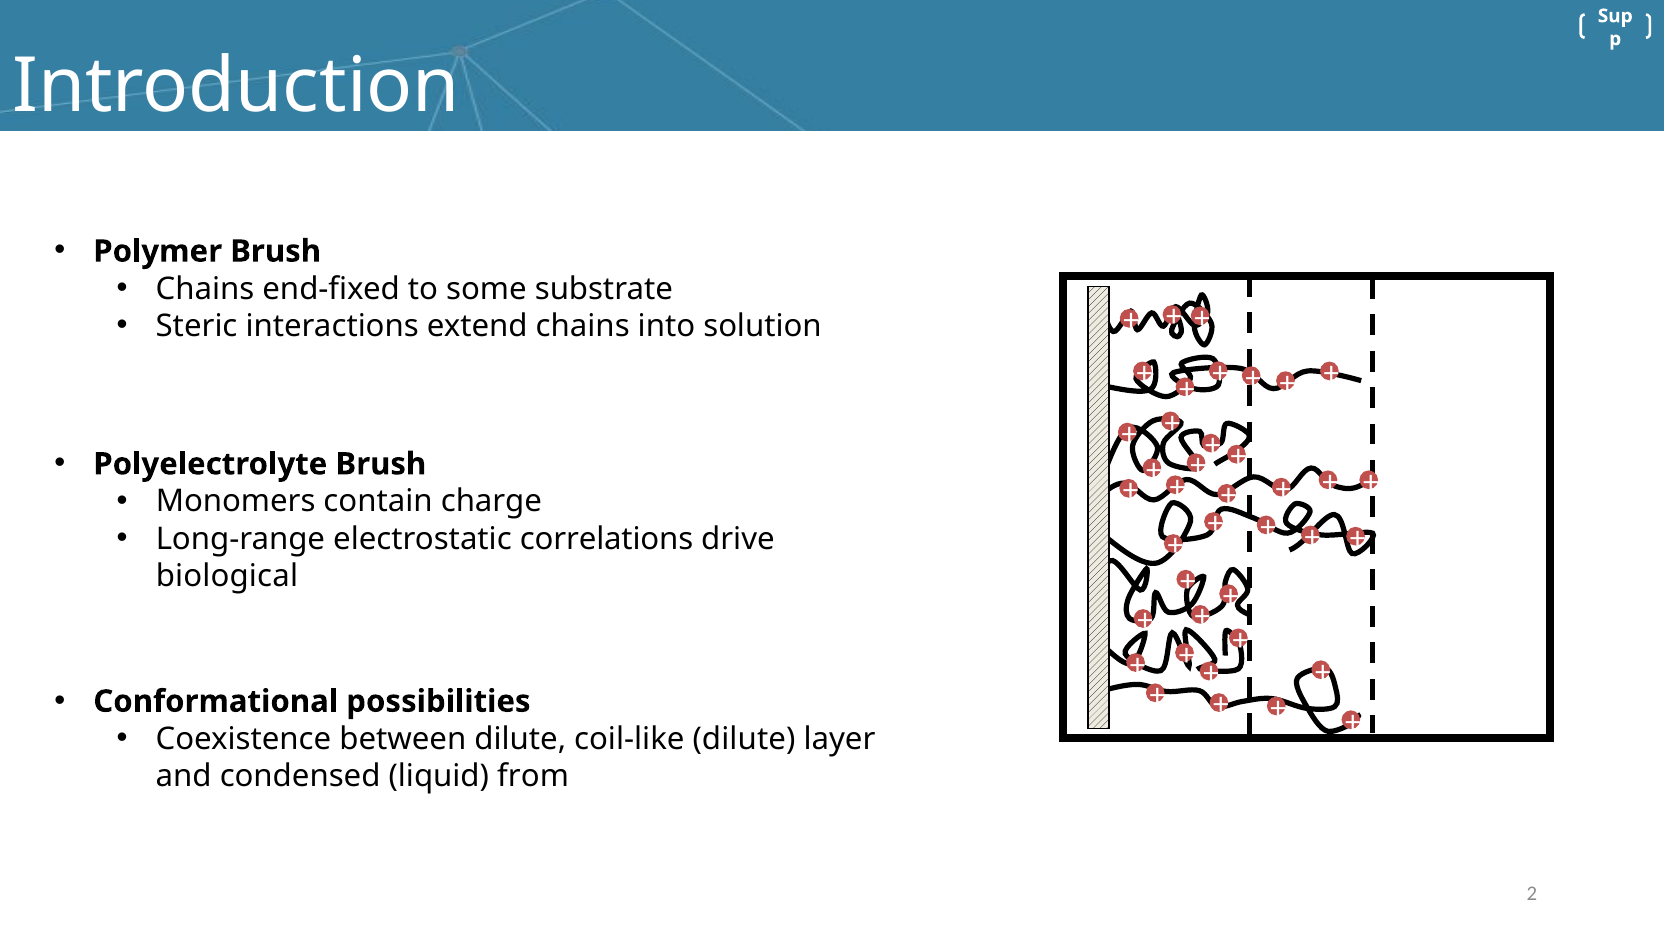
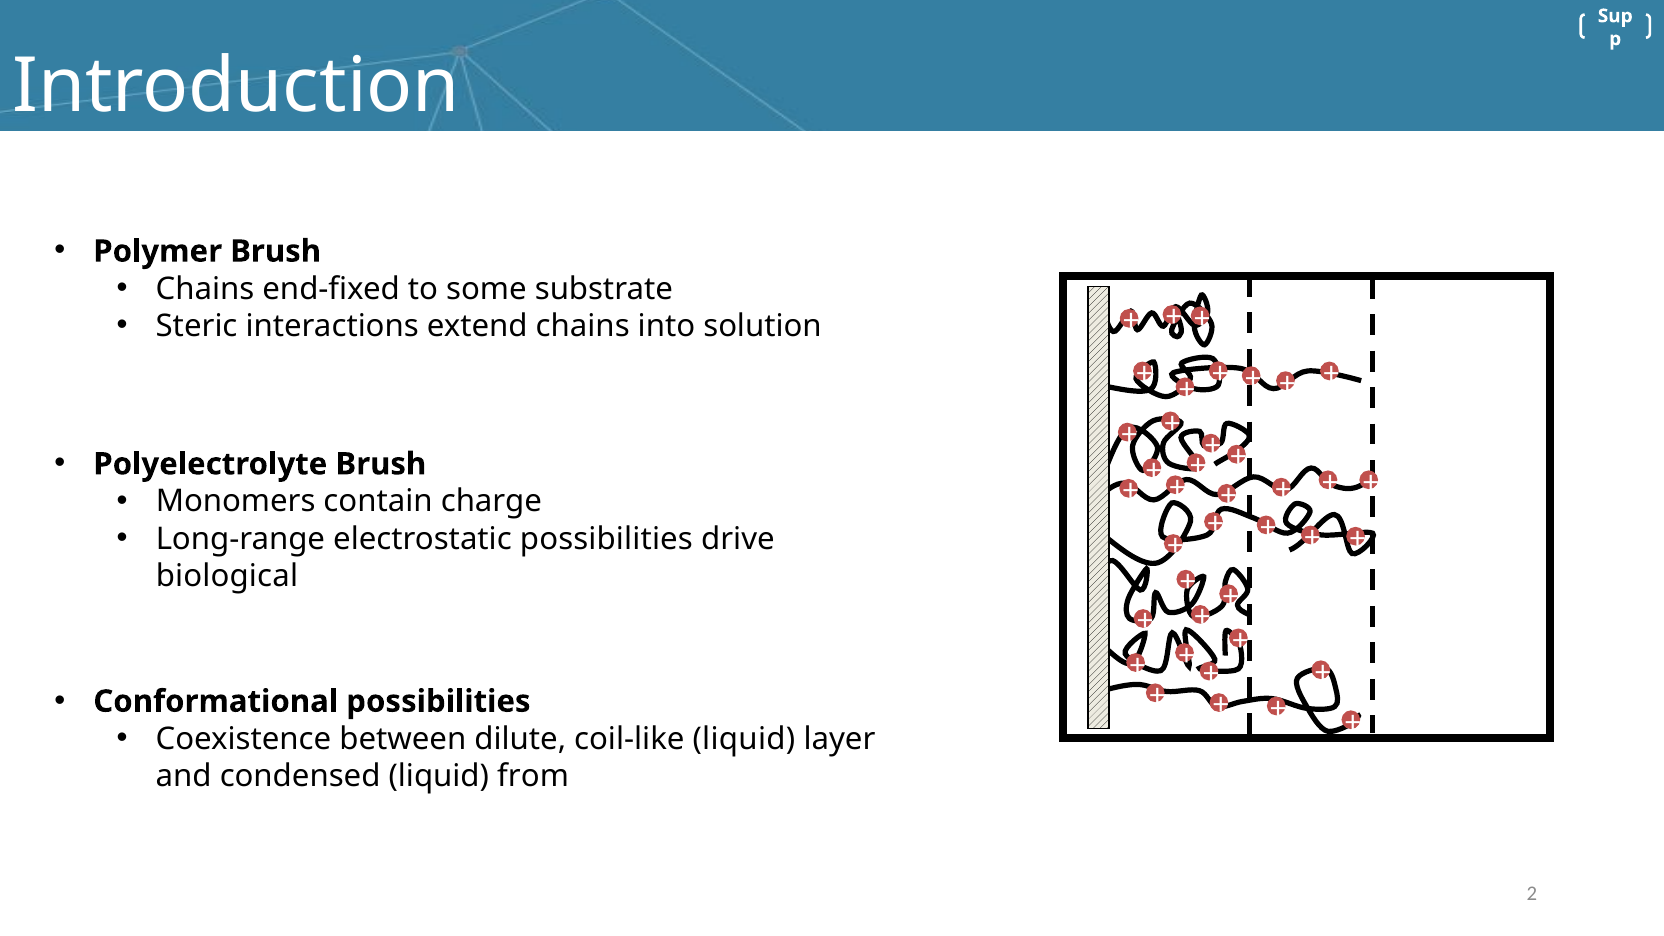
electrostatic correlations: correlations -> possibilities (606, 539)
coil-like dilute: dilute -> liquid (744, 739)
